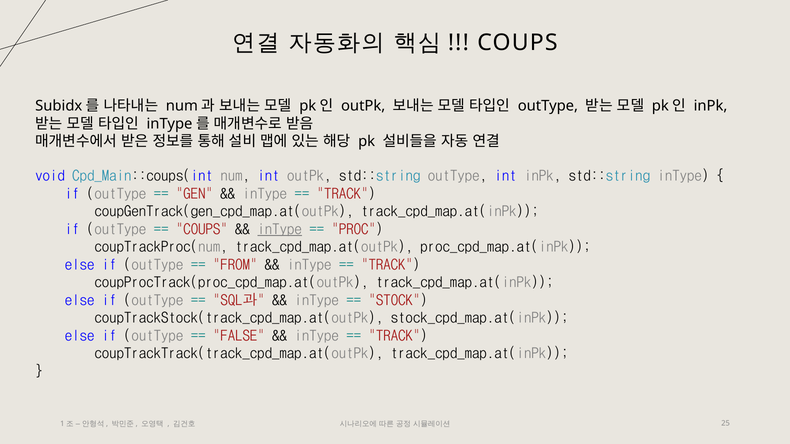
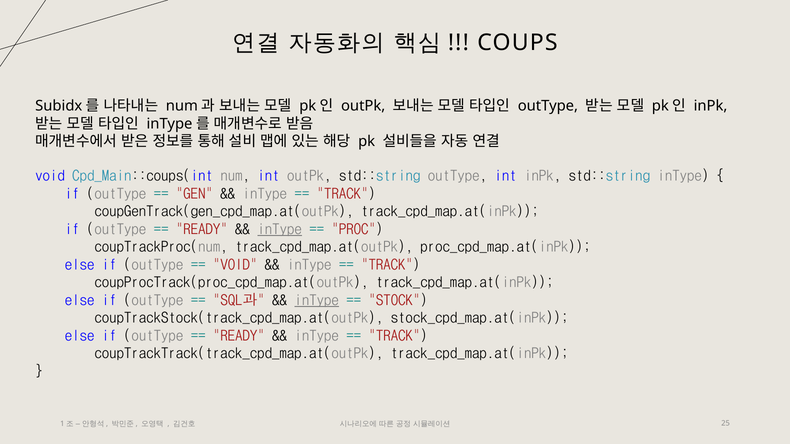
COUPS: COUPS -> READY (202, 229)
FROM: FROM -> VOID (235, 265)
inType underline: none -> present (317, 301)
FALSE: FALSE -> READY (239, 336)
